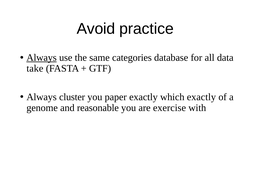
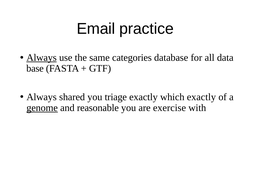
Avoid: Avoid -> Email (96, 29)
take: take -> base (35, 68)
cluster: cluster -> shared (72, 97)
paper: paper -> triage (116, 97)
genome underline: none -> present (42, 107)
